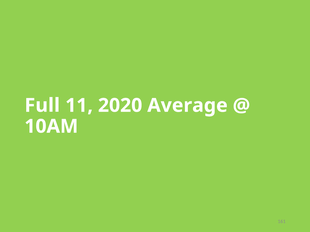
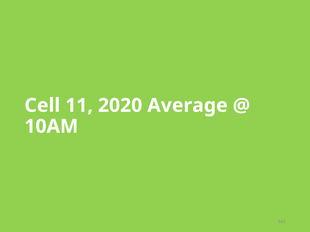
Full: Full -> Cell (42, 106)
